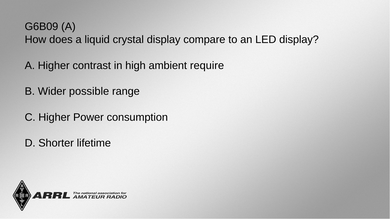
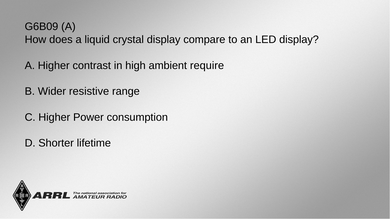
possible: possible -> resistive (89, 92)
